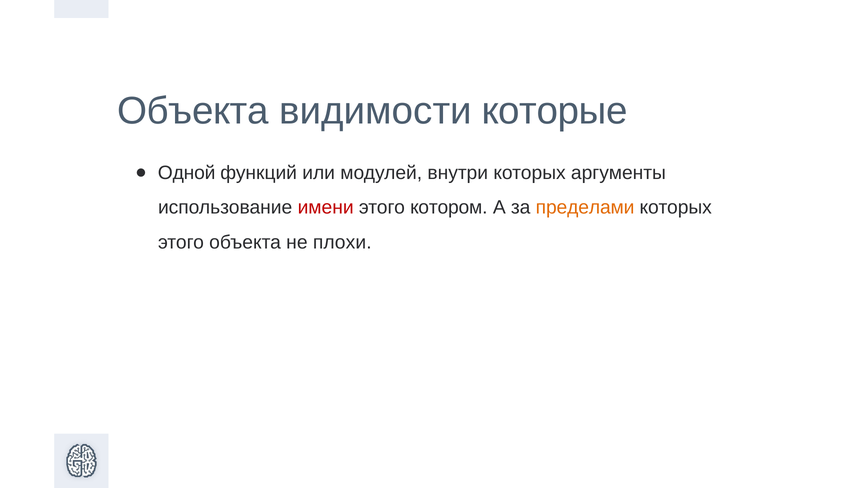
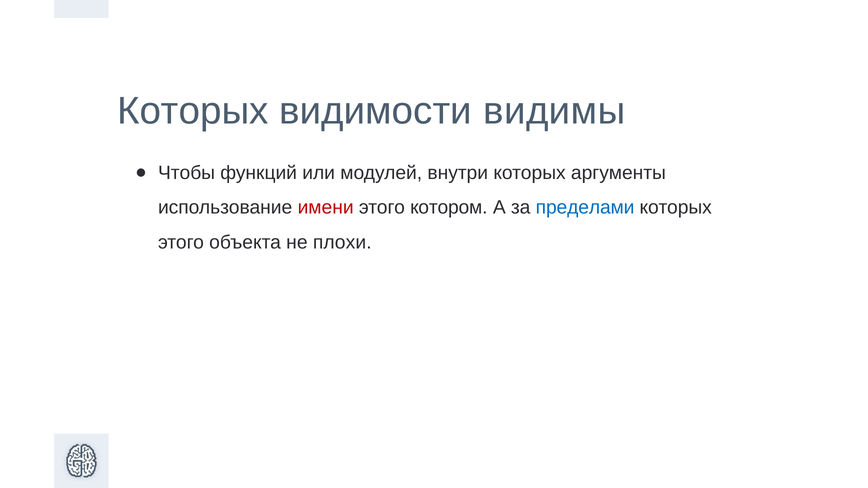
Объекта: Объекта -> Которых (193, 111)
которые: которые -> видимы (554, 111)
Одной: Одной -> Чтобы (187, 173)
пределами colour: orange -> blue (585, 208)
